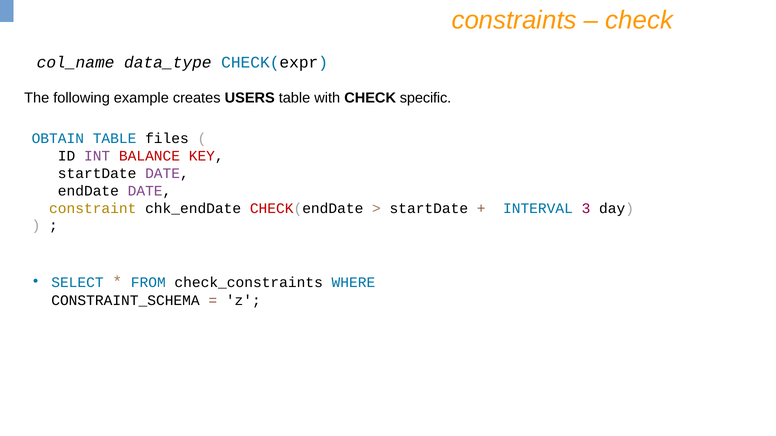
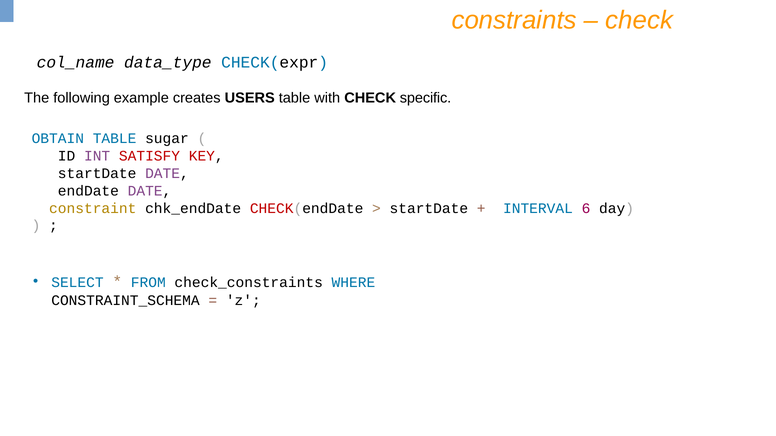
files: files -> sugar (167, 139)
BALANCE: BALANCE -> SATISFY (149, 156)
3: 3 -> 6 (586, 208)
